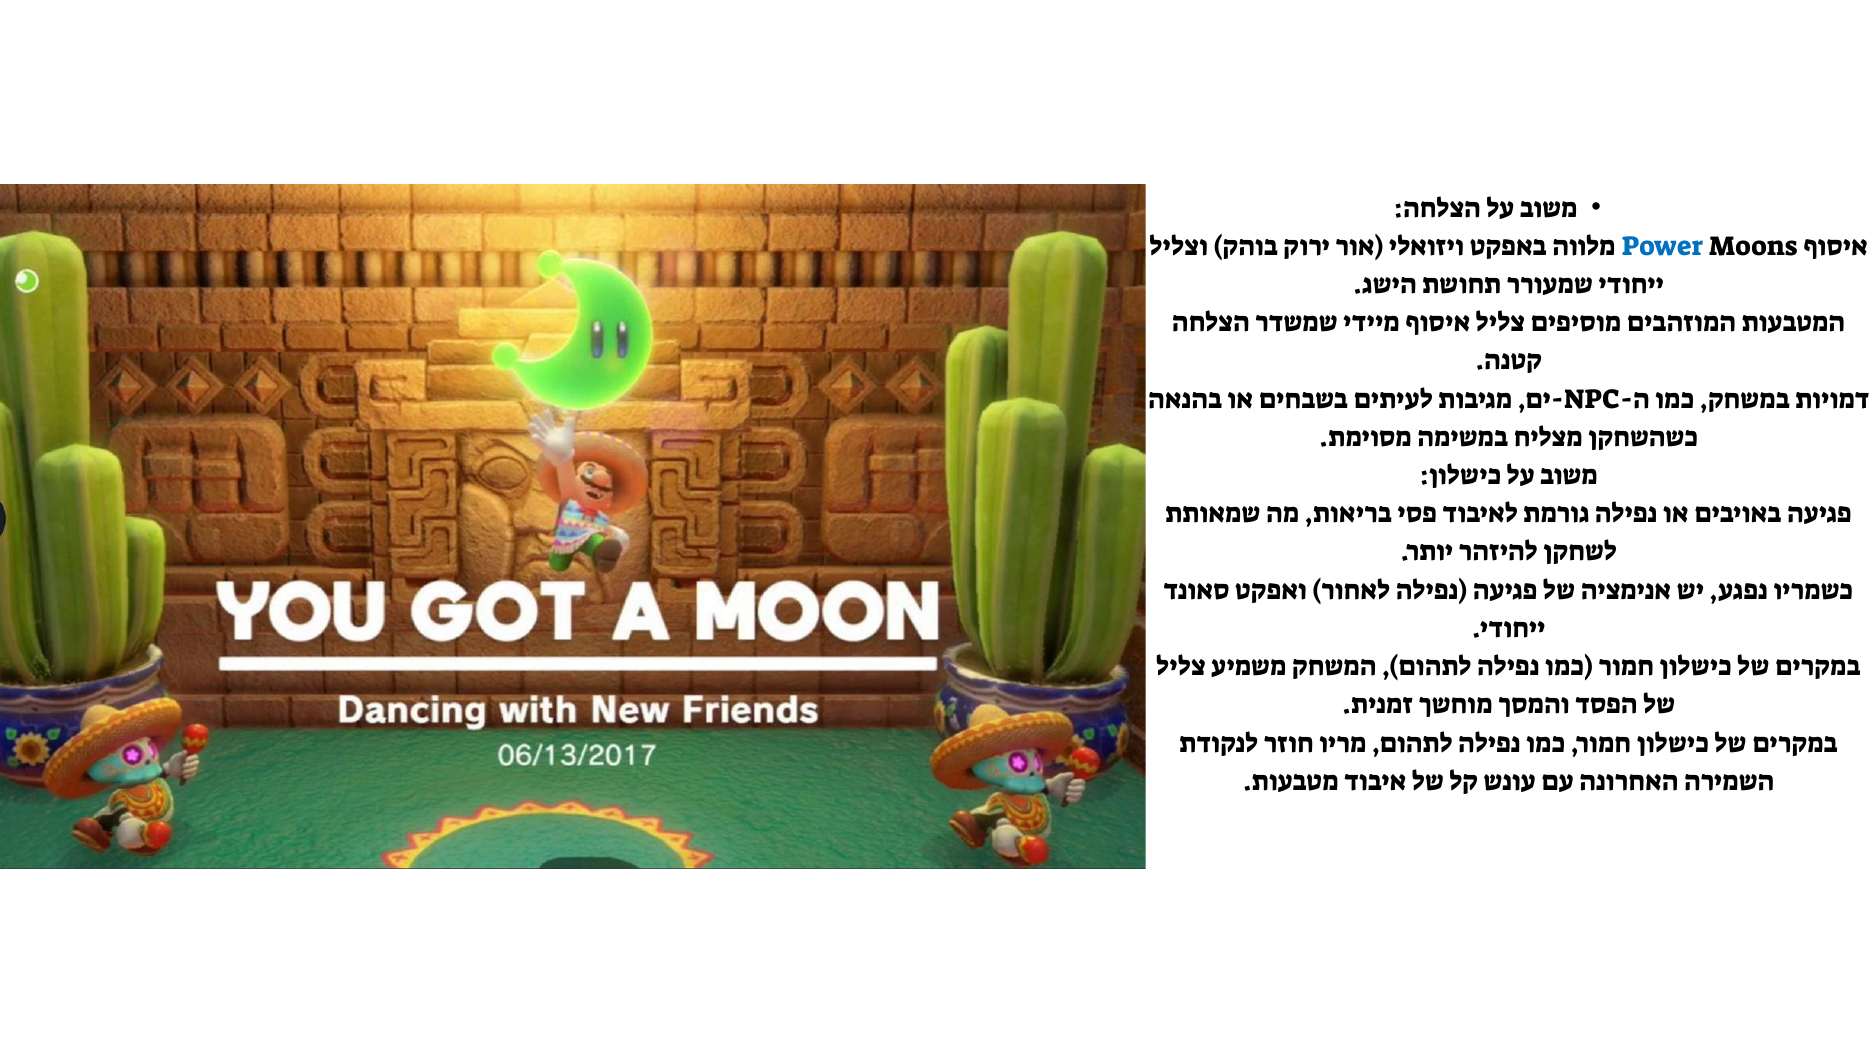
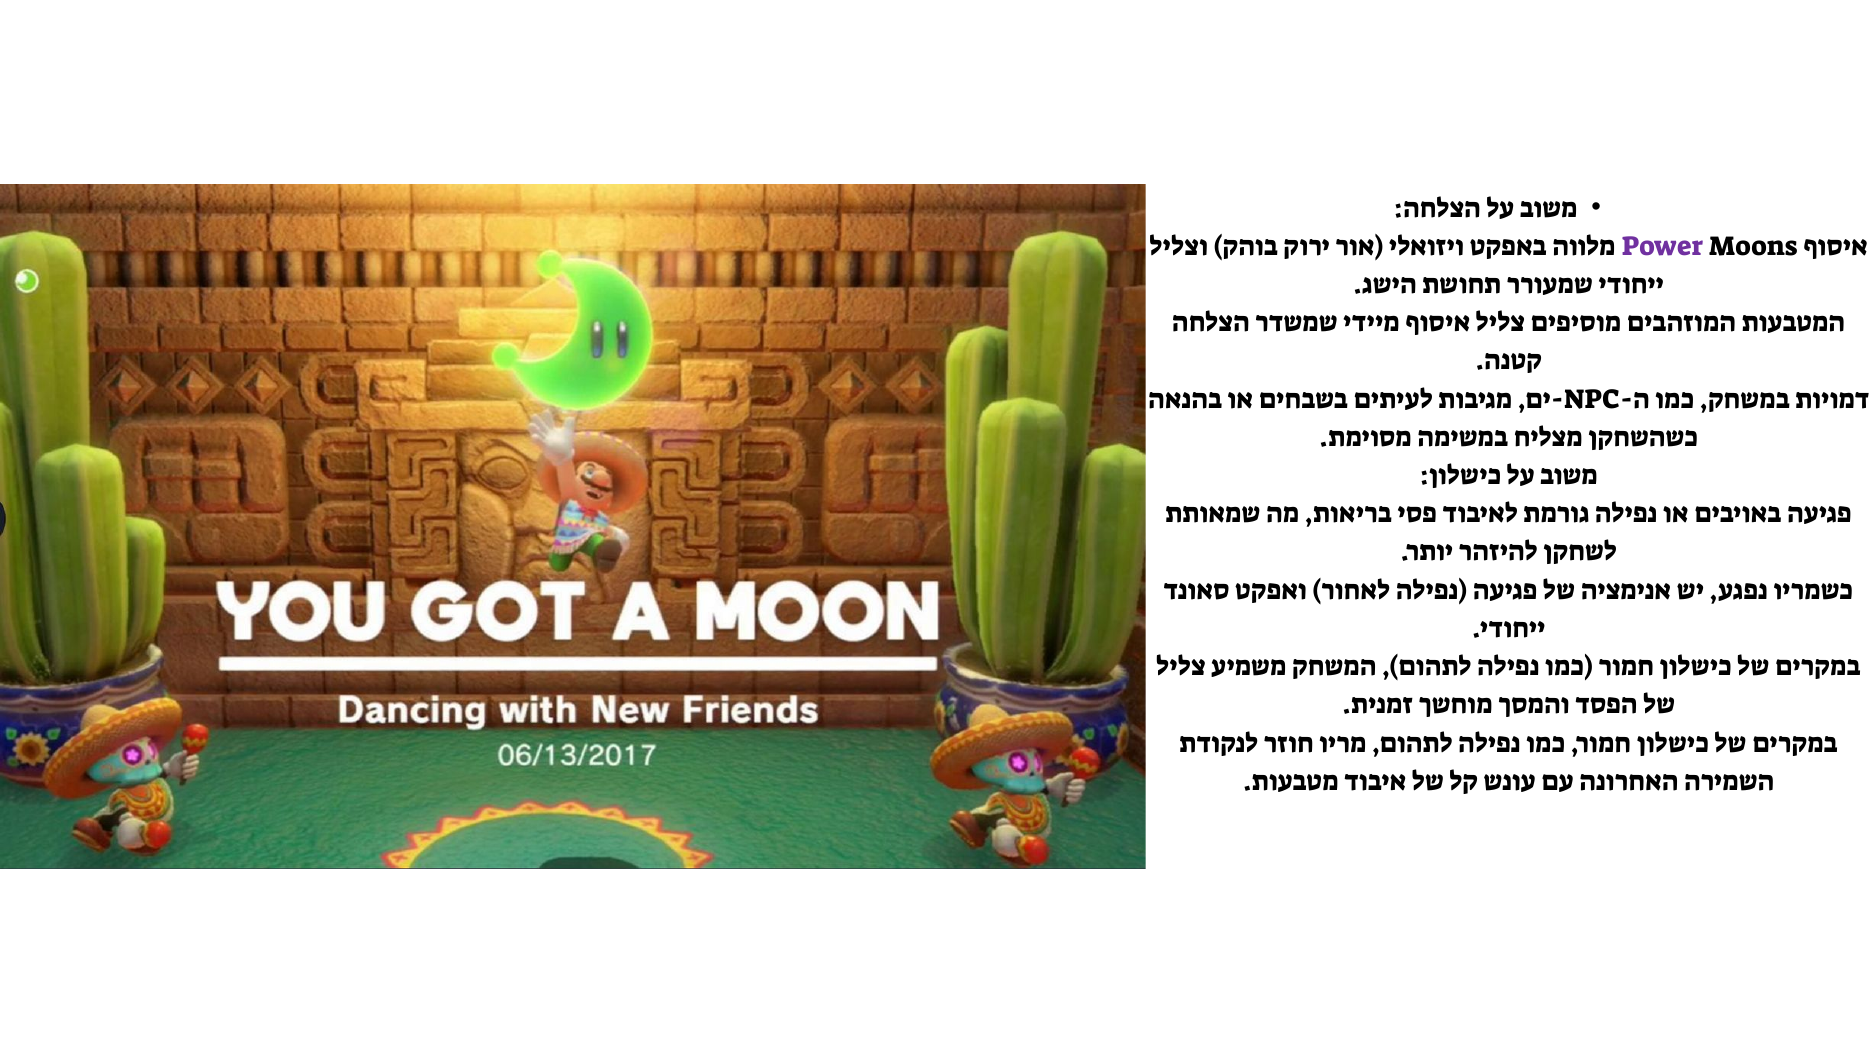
Power colour: blue -> purple (1663, 246)
